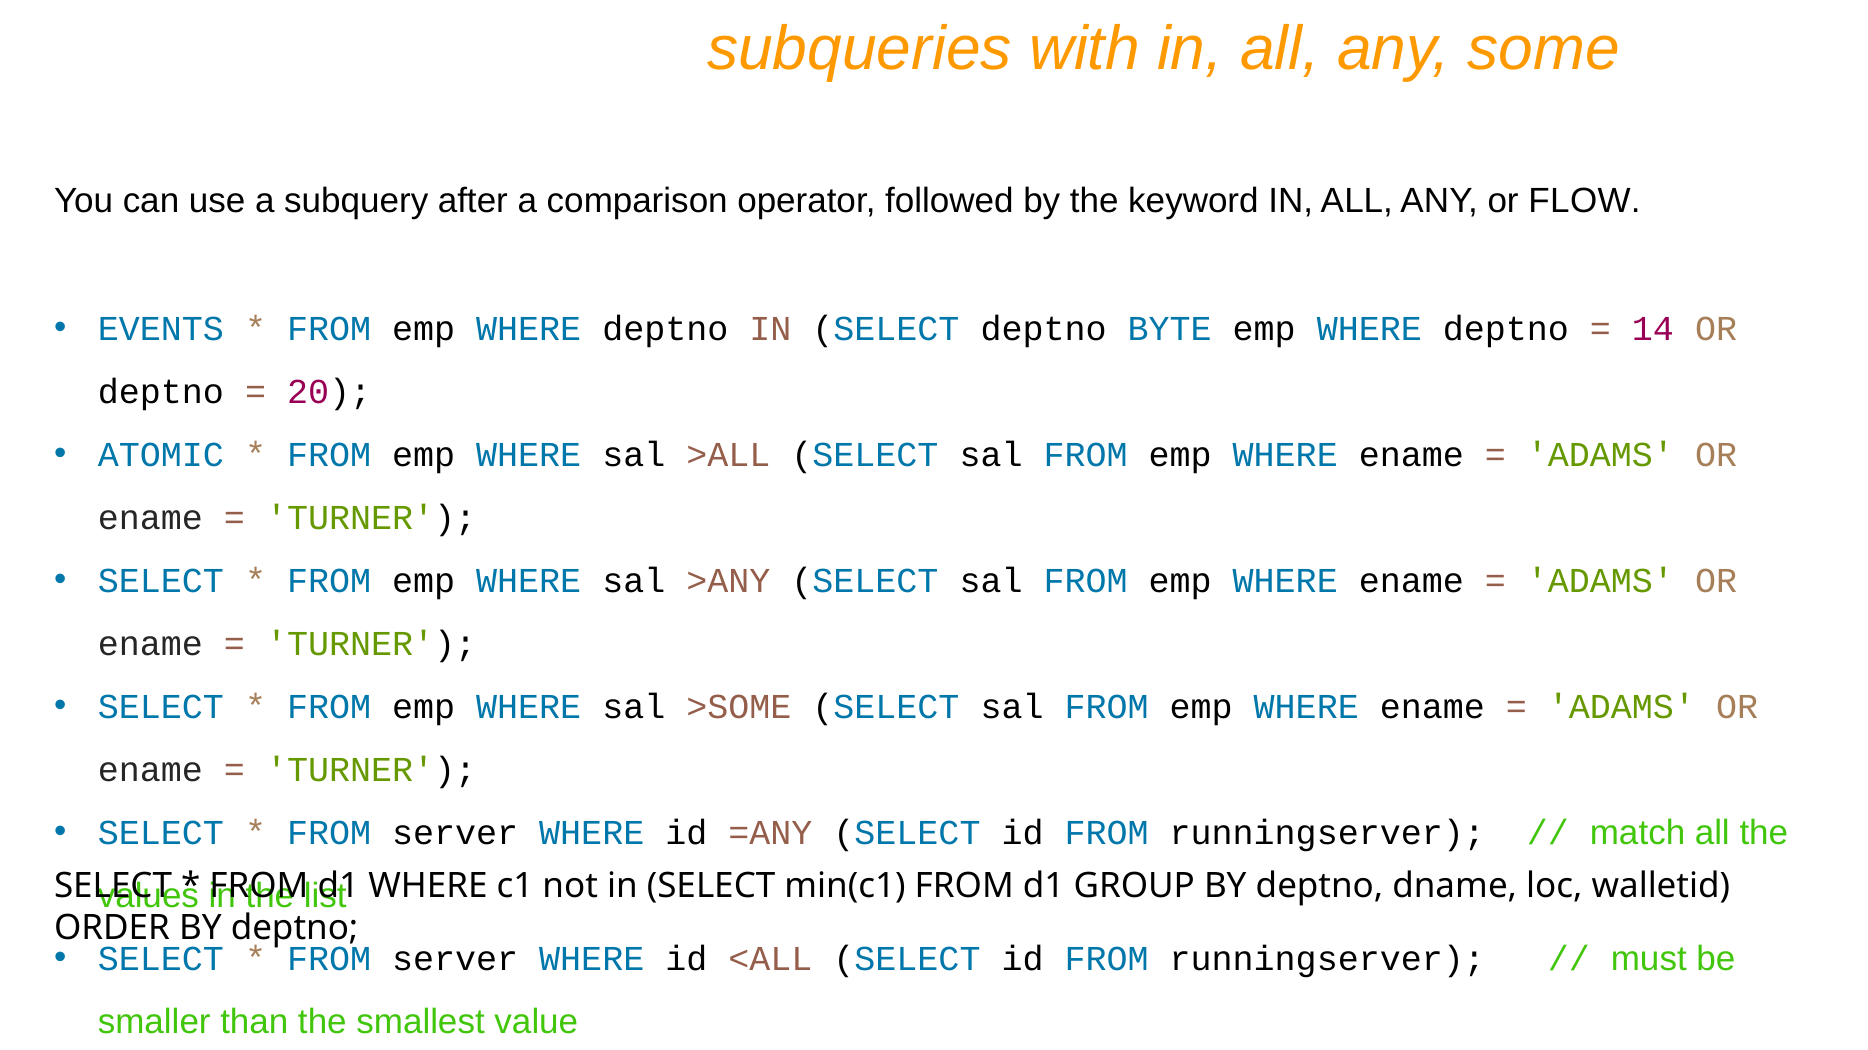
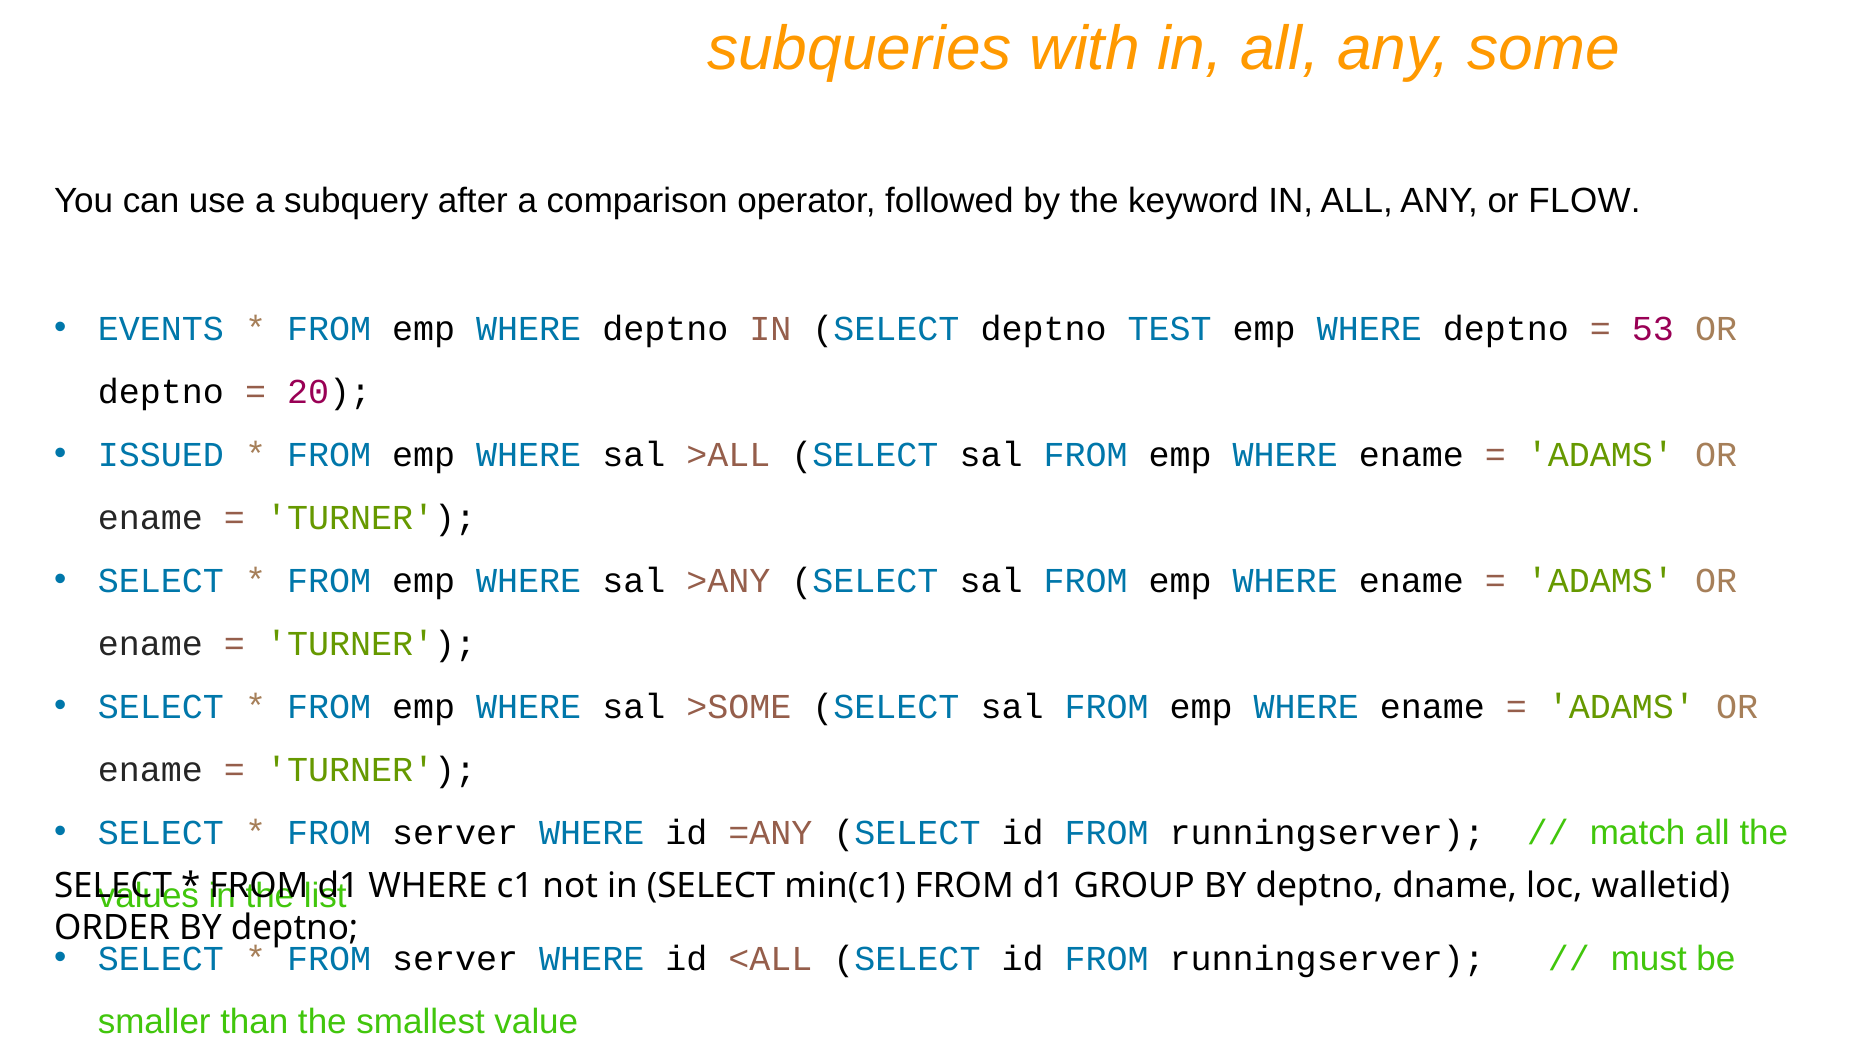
BYTE: BYTE -> TEST (1170, 329)
14: 14 -> 53 (1653, 329)
ATOMIC: ATOMIC -> ISSUED (161, 455)
